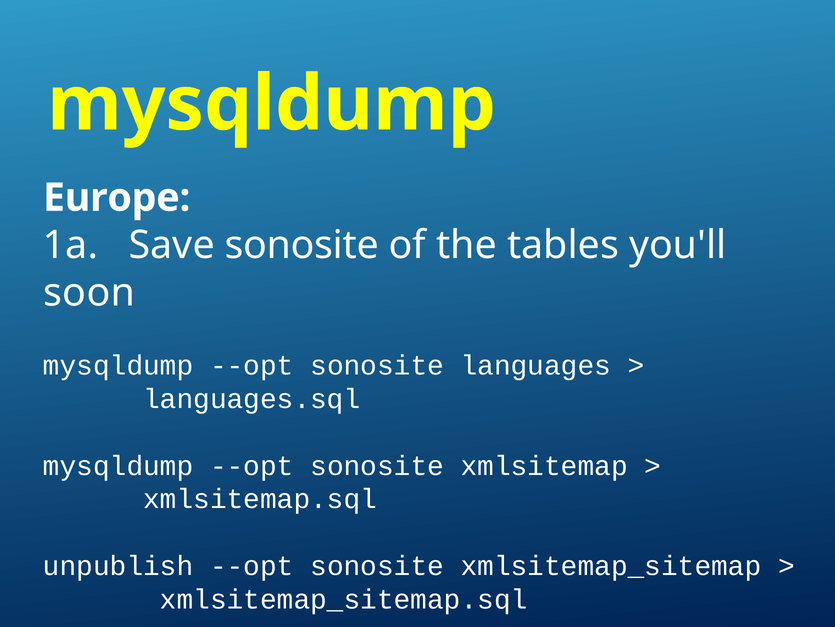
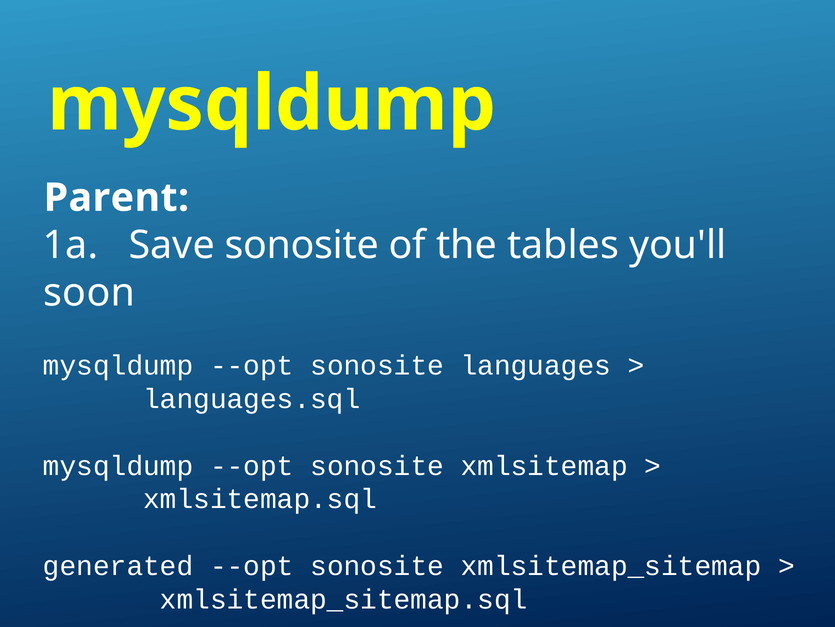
Europe: Europe -> Parent (116, 198)
unpublish: unpublish -> generated (118, 565)
